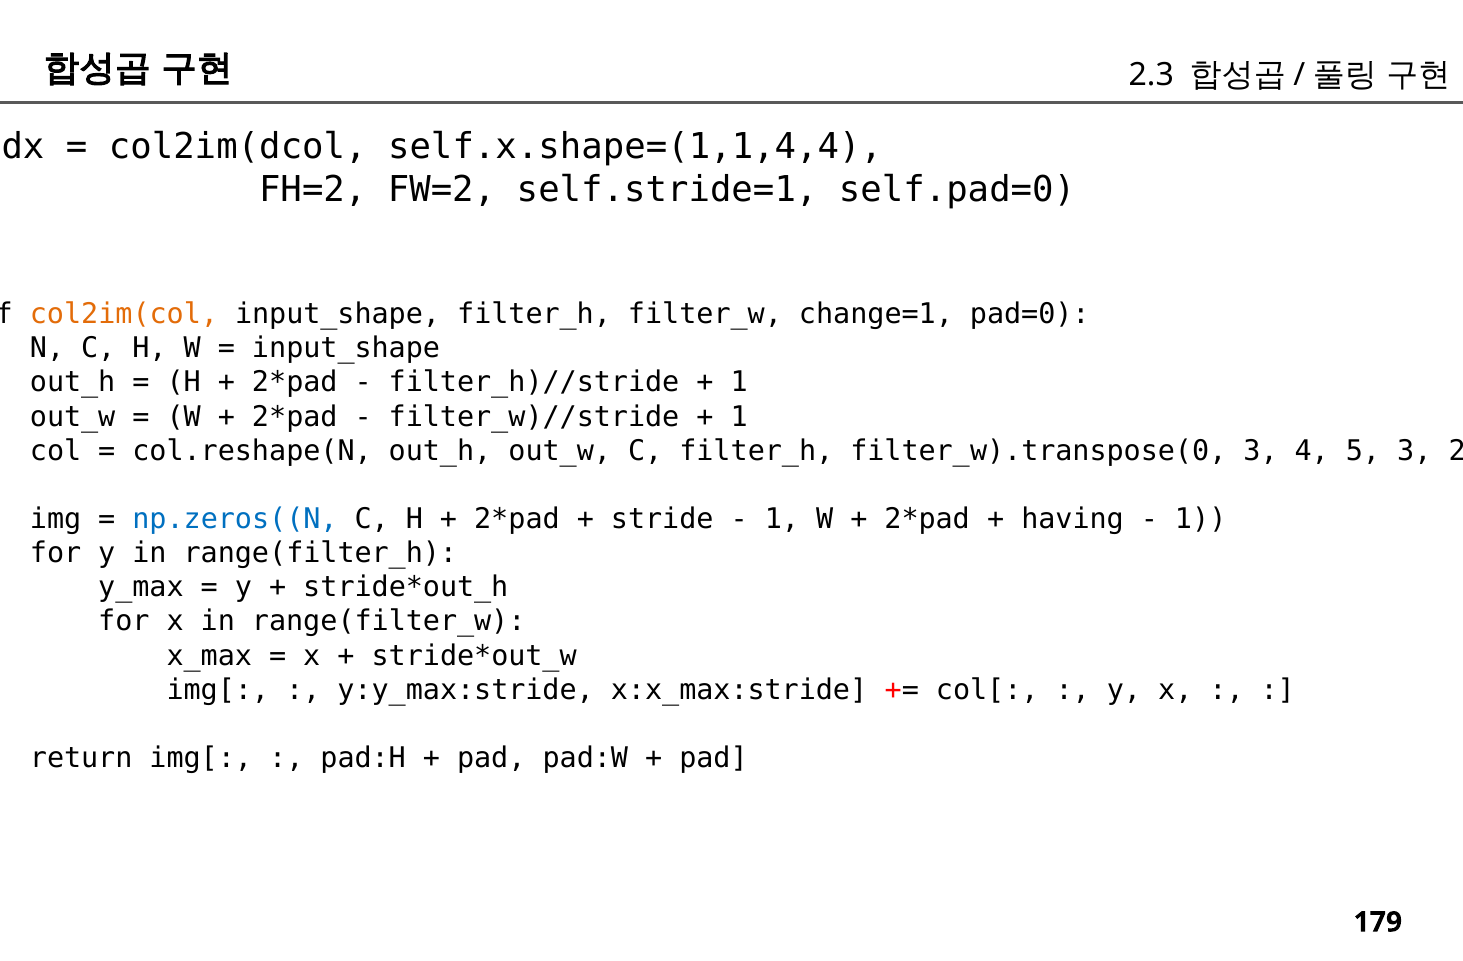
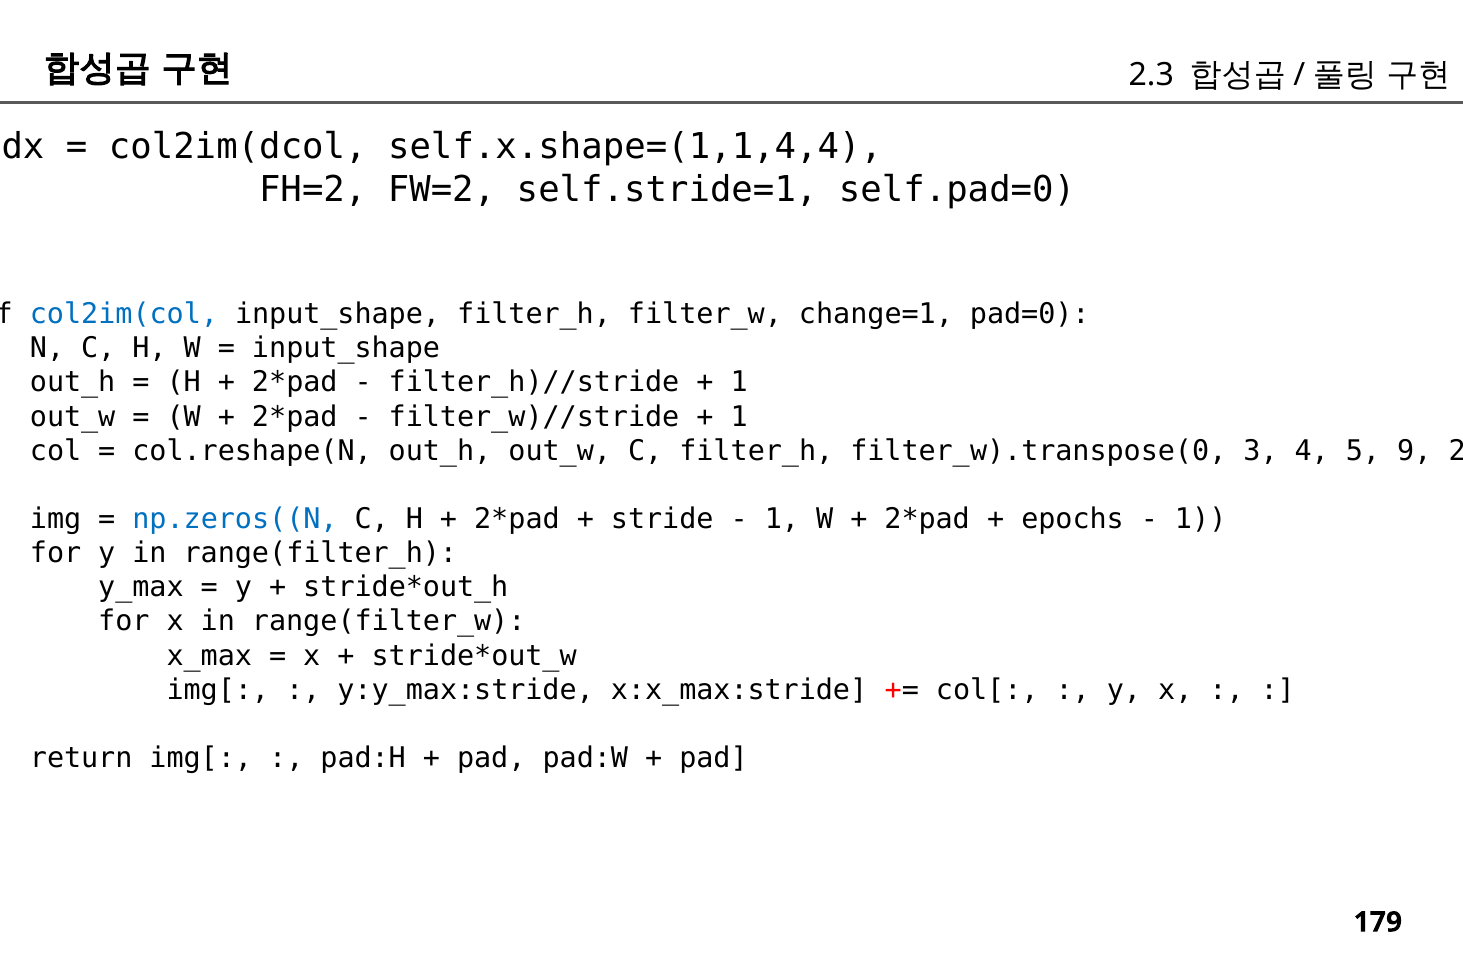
col2im(col colour: orange -> blue (124, 314)
5 3: 3 -> 9 (1414, 451)
having: having -> epochs (1073, 519)
